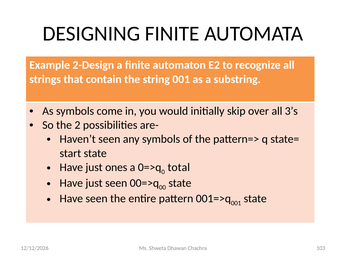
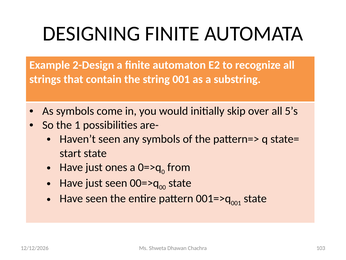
3’s: 3’s -> 5’s (291, 111)
2: 2 -> 1 (77, 125)
total: total -> from (179, 167)
